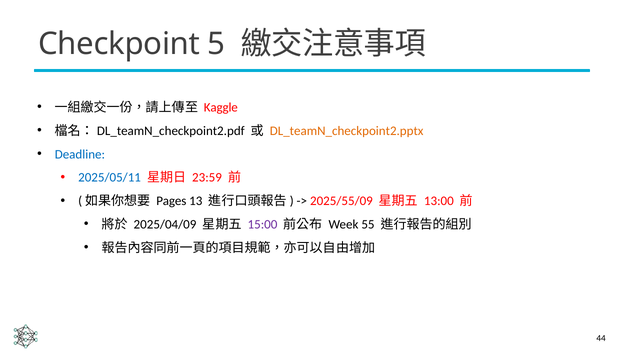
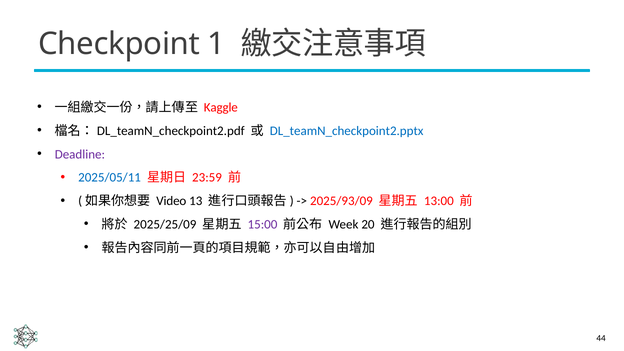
5: 5 -> 1 (216, 44)
DL_teamN_checkpoint2.pptx colour: orange -> blue (347, 131)
Deadline colour: blue -> purple (80, 154)
Pages: Pages -> Video (171, 201)
2025/55/09: 2025/55/09 -> 2025/93/09 (341, 201)
2025/04/09: 2025/04/09 -> 2025/25/09 (165, 224)
55: 55 -> 20 (368, 224)
